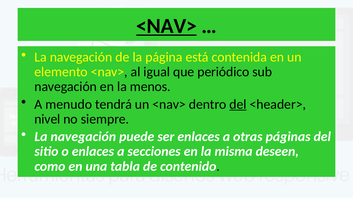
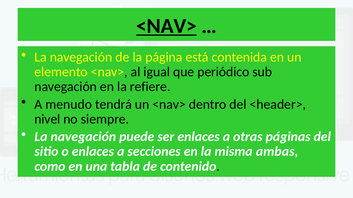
menos: menos -> refiere (150, 87)
del underline: present -> none (238, 105)
deseen: deseen -> ambas (277, 152)
